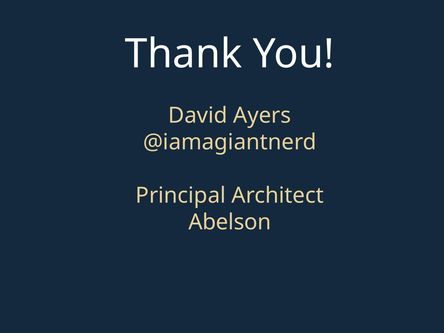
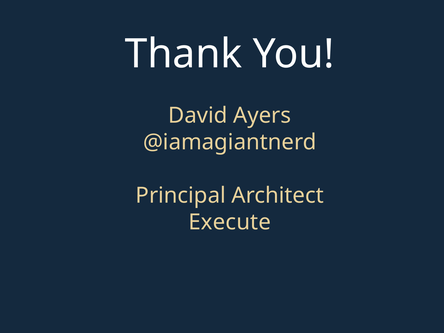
Abelson: Abelson -> Execute (230, 222)
